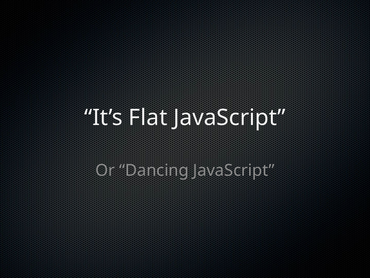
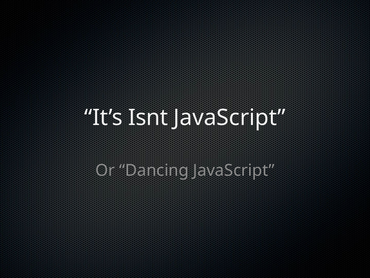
Flat: Flat -> Isnt (148, 118)
